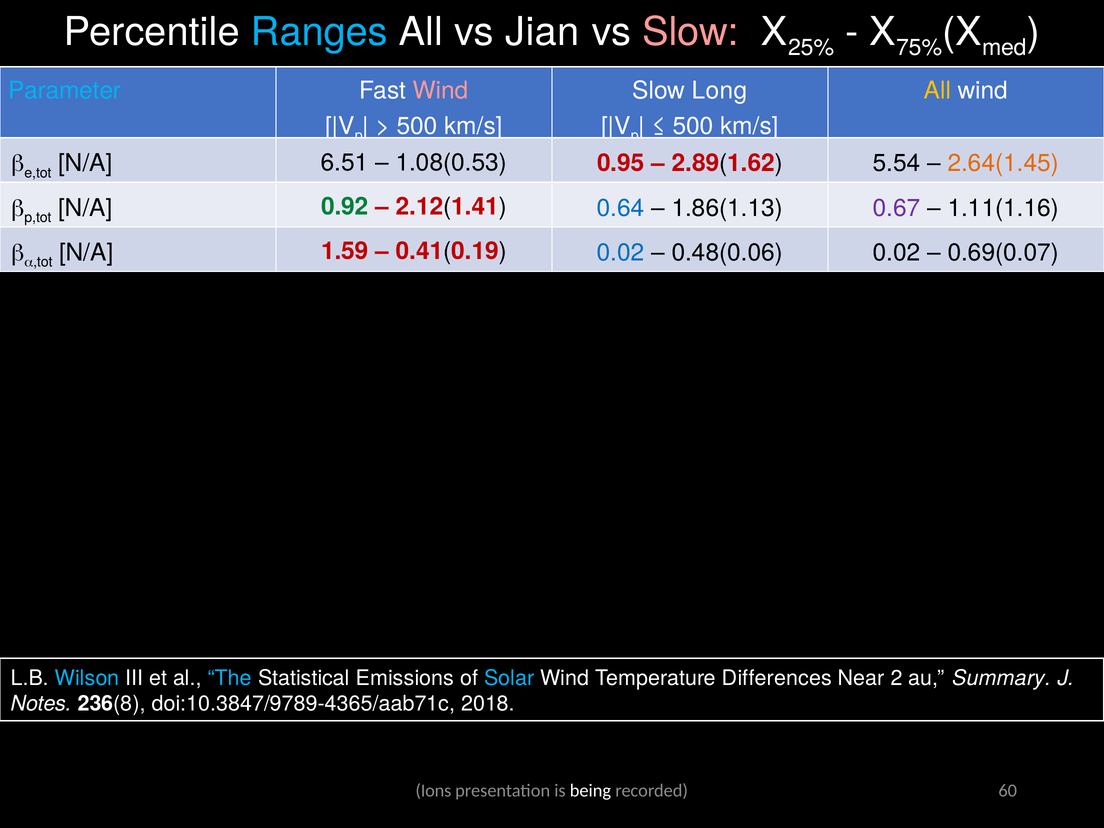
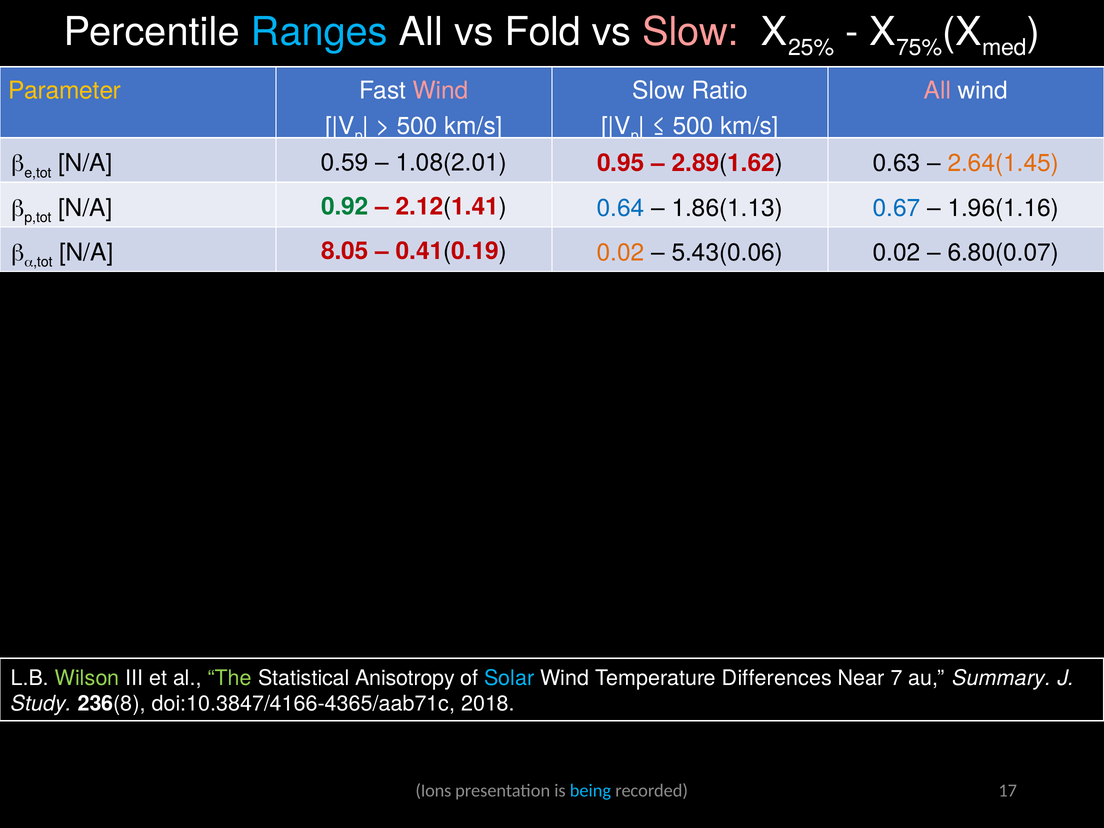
Jian: Jian -> Fold (543, 32)
Parameter colour: light blue -> yellow (65, 91)
Long: Long -> Ratio (720, 91)
All colour: yellow -> pink (937, 91)
6.51: 6.51 -> 0.59 (345, 163)
1.08(0.53: 1.08(0.53 -> 1.08(2.01 (451, 163)
5.54: 5.54 -> 0.63 (897, 163)
0.67 colour: purple -> blue (897, 208)
1.11(1.16: 1.11(1.16 -> 1.96(1.16 (1003, 208)
1.59: 1.59 -> 8.05 (345, 251)
0.02 colour: blue -> orange (621, 252)
0.48(0.06: 0.48(0.06 -> 5.43(0.06 (727, 252)
0.69(0.07: 0.69(0.07 -> 6.80(0.07 (1003, 252)
Wilson colour: light blue -> light green (87, 678)
The colour: light blue -> light green (230, 678)
Emissions: Emissions -> Anisotropy (405, 678)
2: 2 -> 7 (896, 678)
Notes: Notes -> Study (41, 704)
doi:10.3847/9789-4365/aab71c: doi:10.3847/9789-4365/aab71c -> doi:10.3847/4166-4365/aab71c (303, 704)
being colour: white -> light blue (590, 791)
60: 60 -> 17 (1008, 791)
